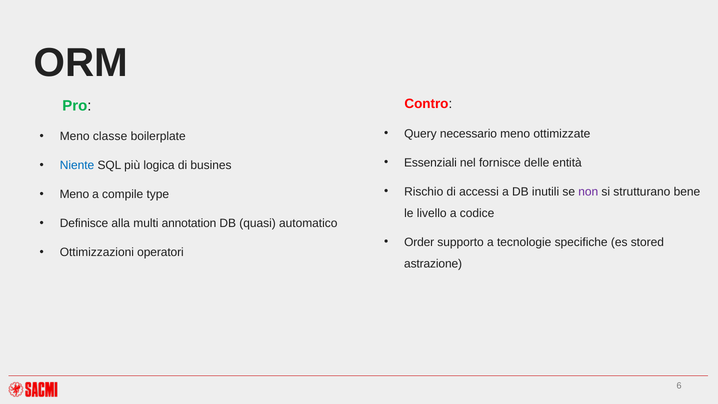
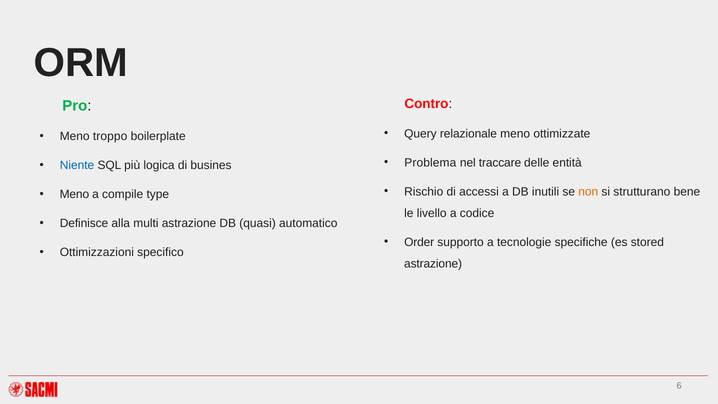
necessario: necessario -> relazionale (468, 134)
classe: classe -> troppo (110, 136)
Essenziali: Essenziali -> Problema (430, 163)
fornisce: fornisce -> traccare (500, 163)
non colour: purple -> orange (588, 192)
multi annotation: annotation -> astrazione (189, 223)
operatori: operatori -> specifico (160, 252)
